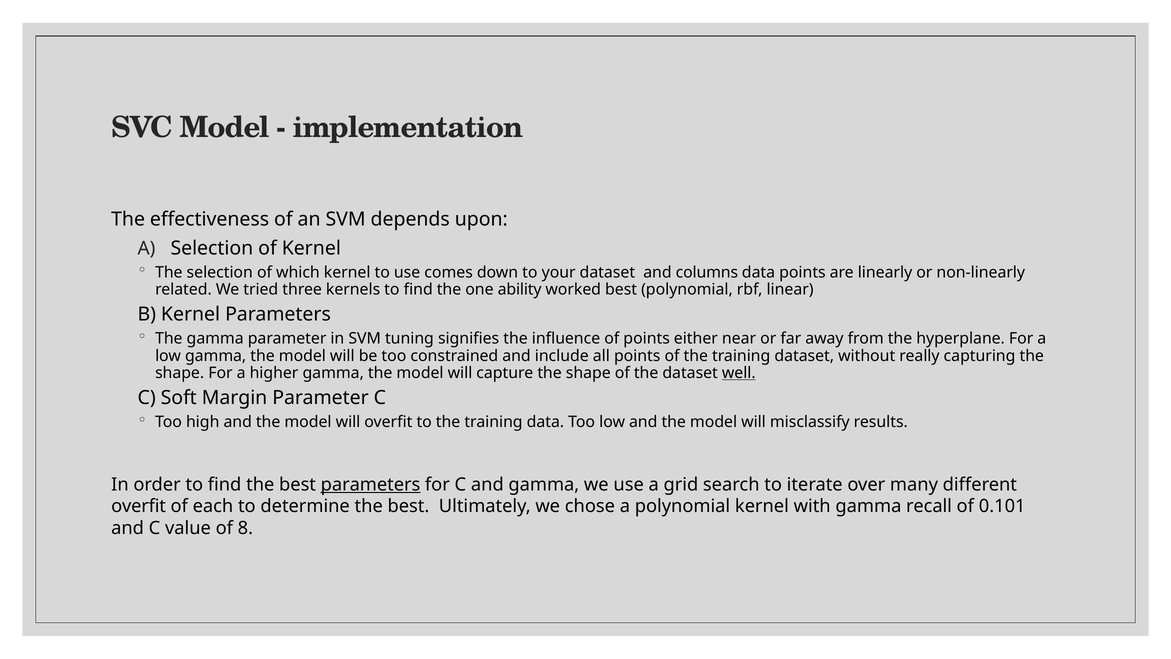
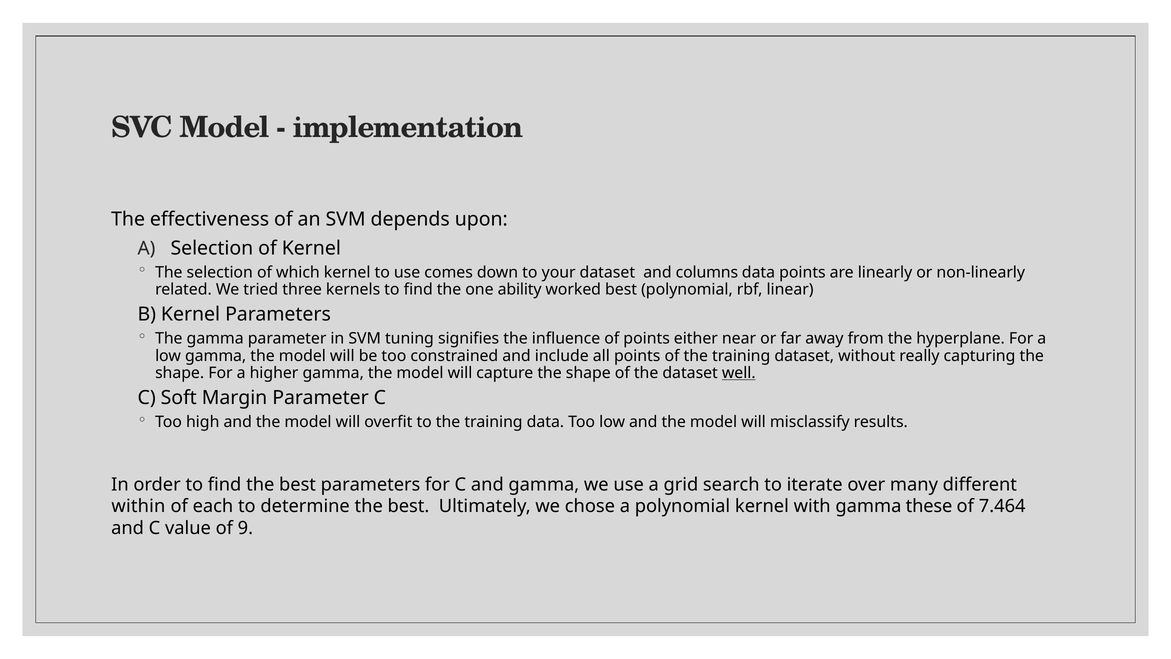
parameters underline: present -> none (371, 484)
overfit: overfit -> within (138, 506)
recall: recall -> these (929, 506)
0.101: 0.101 -> 7.464 (1002, 506)
8: 8 -> 9 (245, 528)
